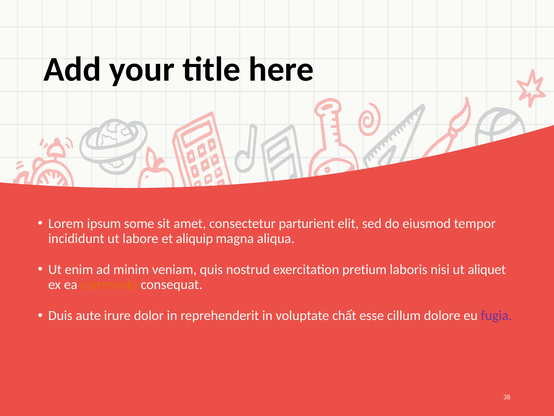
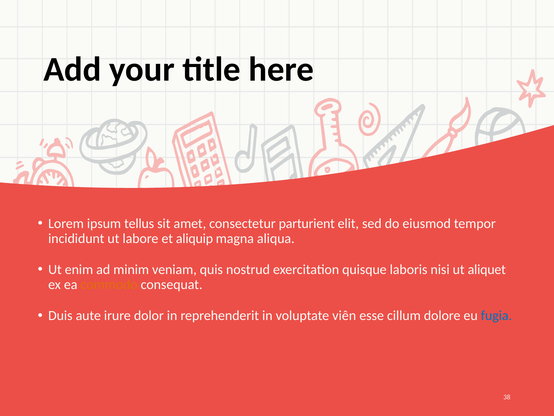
some: some -> tellus (139, 223)
pretium: pretium -> quisque (364, 269)
chất: chất -> viên (344, 315)
fugia colour: purple -> blue (496, 315)
